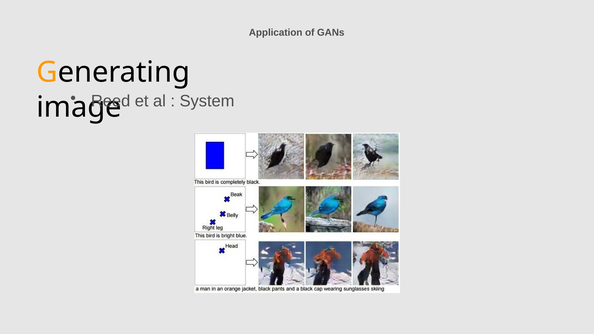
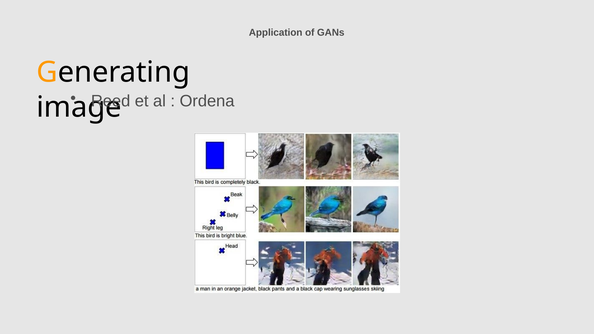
System: System -> Ordena (207, 101)
